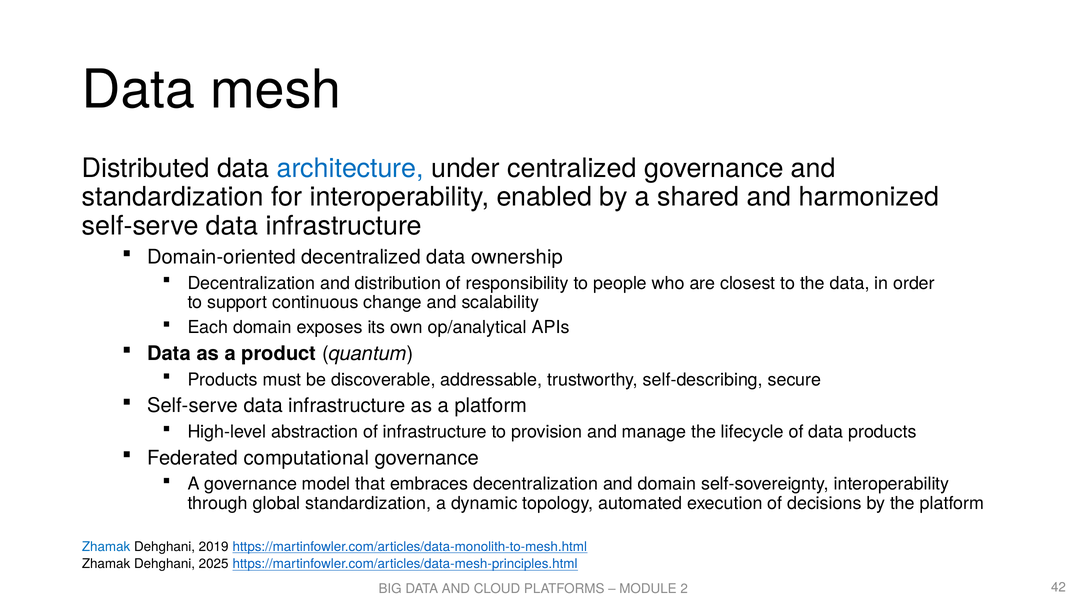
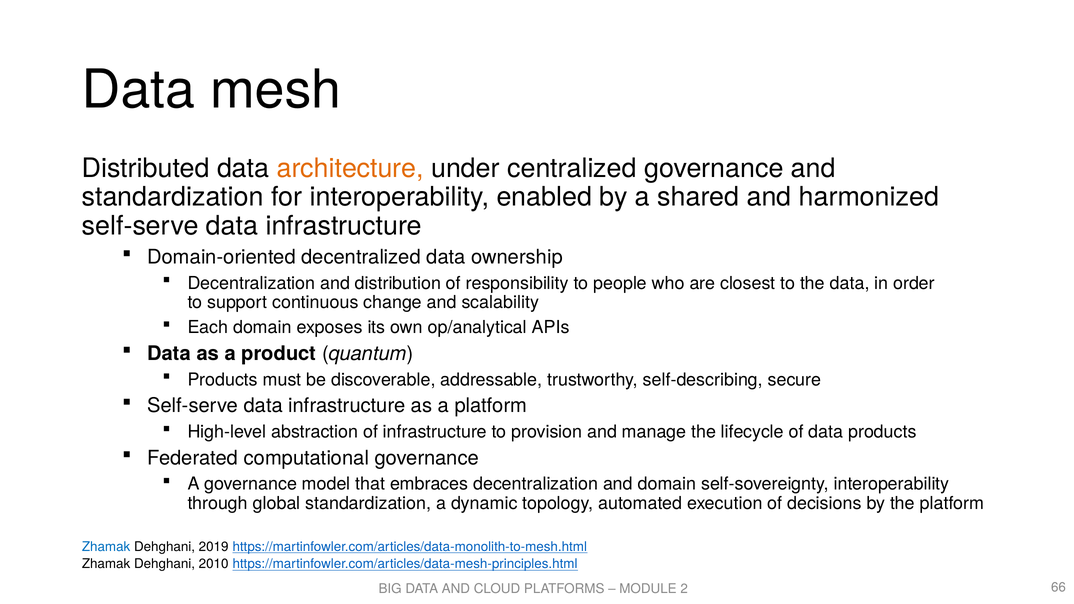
architecture colour: blue -> orange (350, 168)
2025: 2025 -> 2010 (214, 564)
42: 42 -> 66 (1058, 587)
